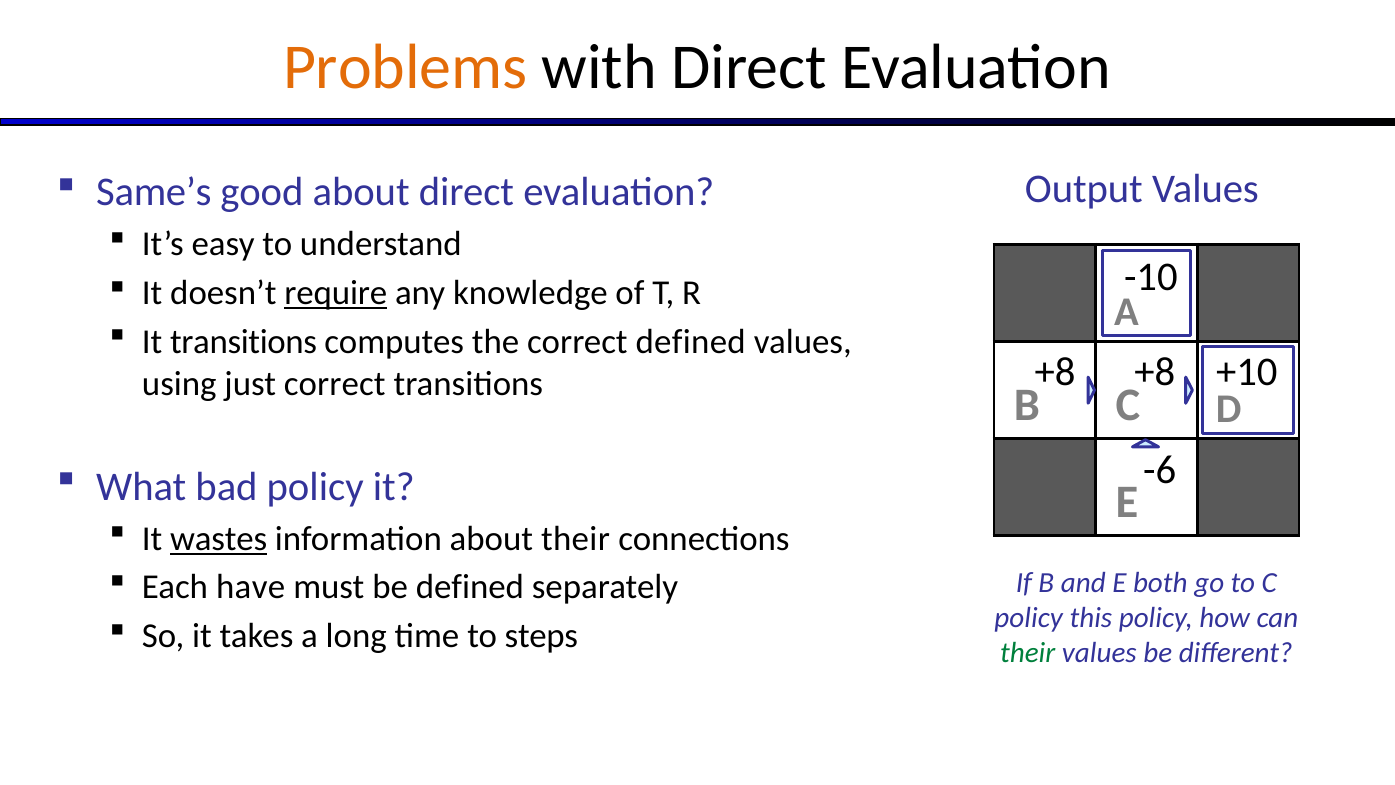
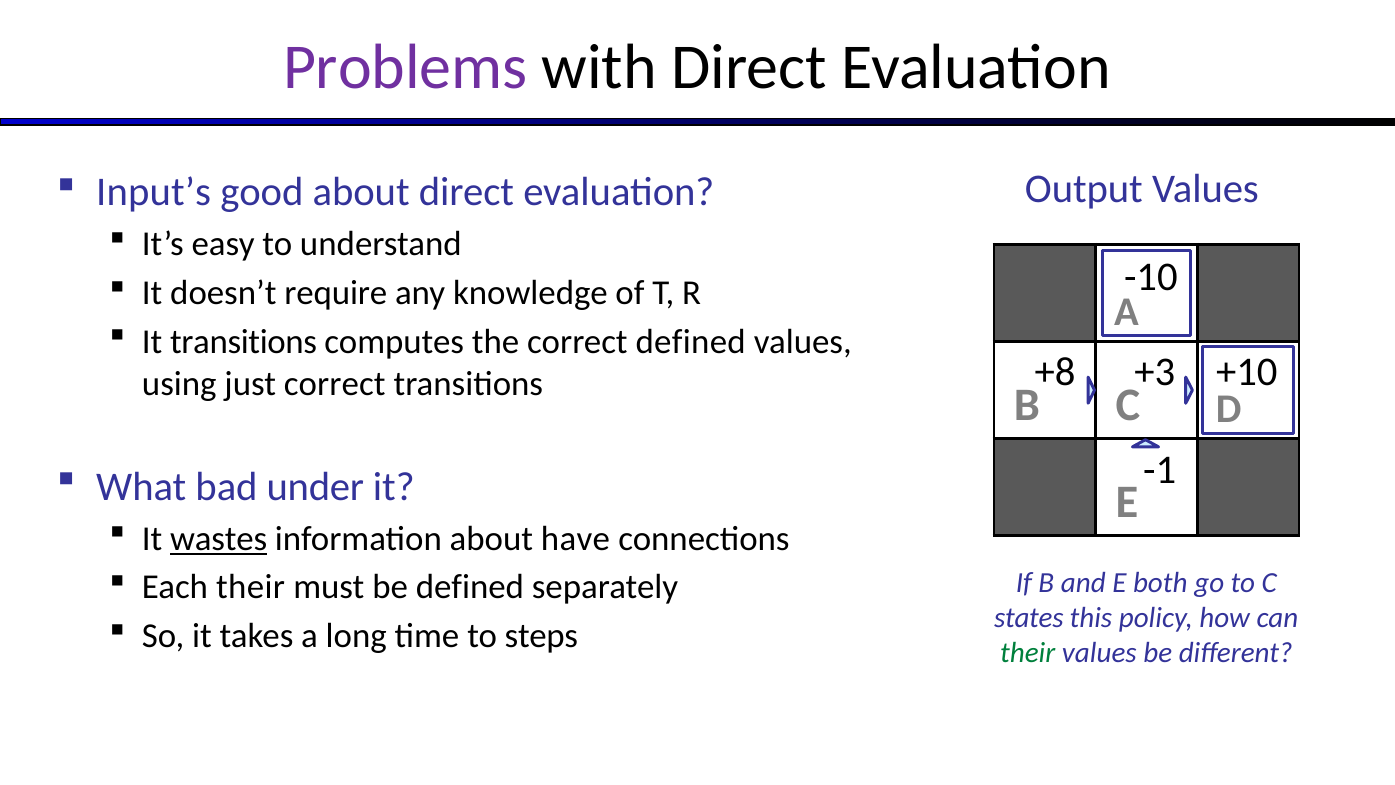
Problems colour: orange -> purple (405, 67)
Same’s: Same’s -> Input’s (154, 192)
require underline: present -> none (336, 293)
+8 +8: +8 -> +3 (1155, 372)
-6: -6 -> -1 (1160, 469)
bad policy: policy -> under (315, 486)
about their: their -> have (575, 538)
Each have: have -> their (251, 587)
policy: policy -> states (1029, 618)
